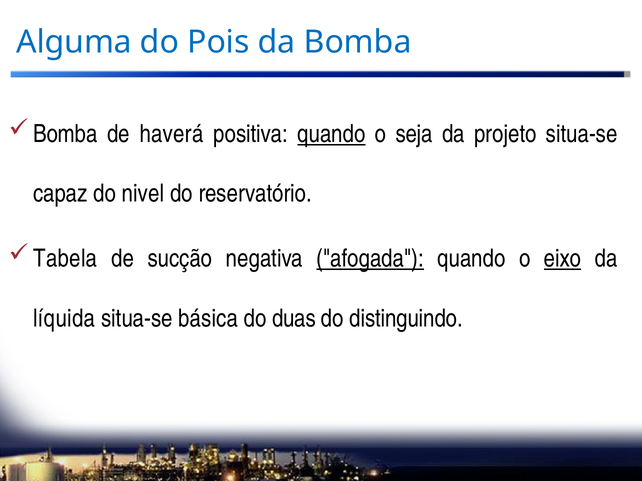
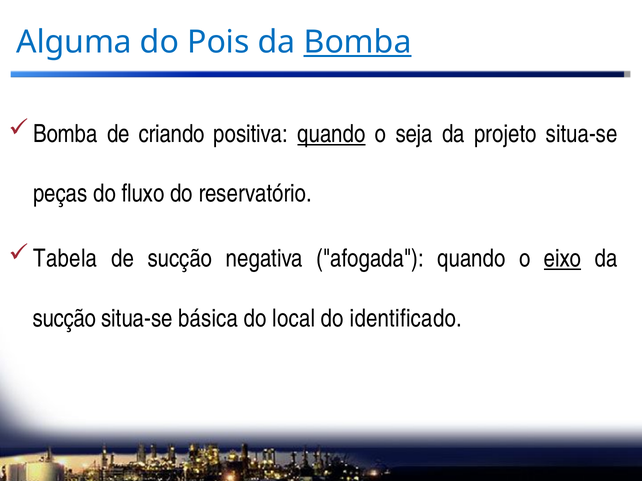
Bomba underline: none -> present (358, 42)
haverá: haverá -> criando (172, 134)
capaz: capaz -> peças (60, 194)
nivel: nivel -> fluxo (143, 194)
afogada underline: present -> none (370, 259)
líquida: líquida -> sucção (64, 319)
duas: duas -> local (294, 319)
distinguindo: distinguindo -> identificado (406, 319)
